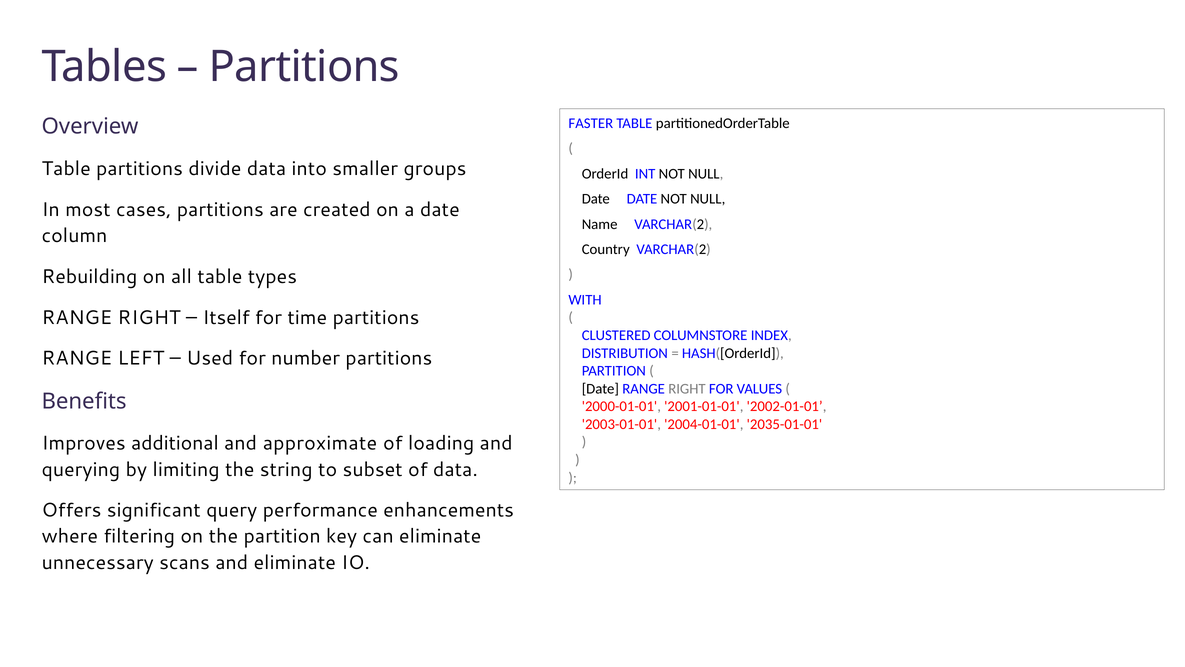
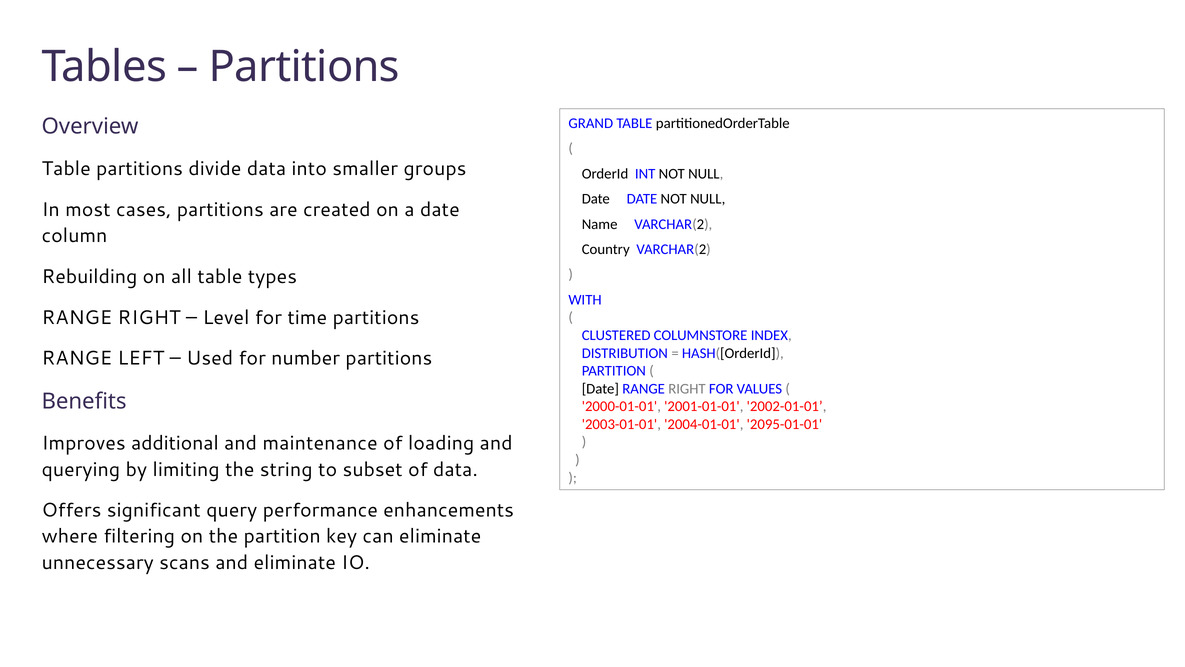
FASTER: FASTER -> GRAND (591, 123)
Itself: Itself -> Level (226, 317)
2035-01-01: 2035-01-01 -> 2095-01-01 (784, 424)
approximate: approximate -> maintenance (320, 443)
